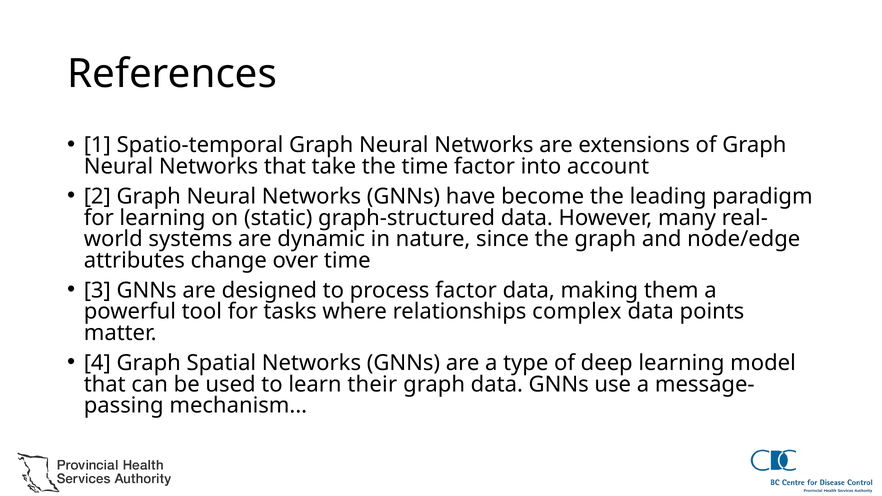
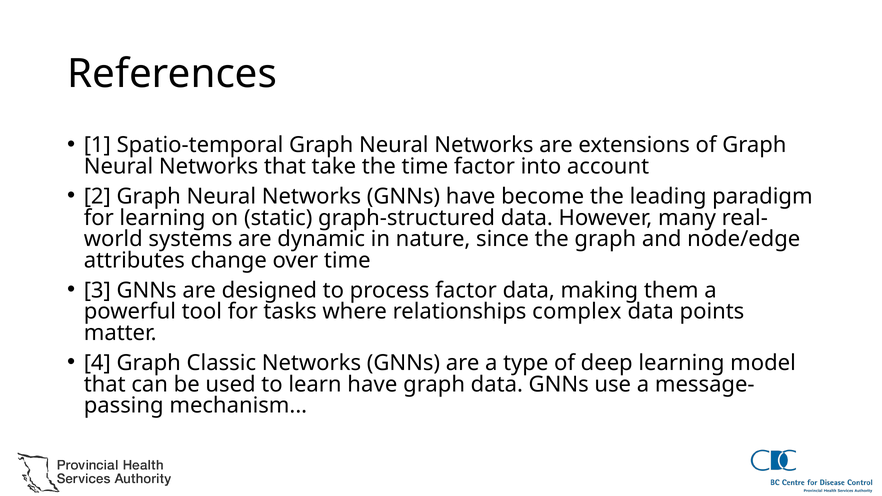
Spatial: Spatial -> Classic (221, 363)
learn their: their -> have (372, 384)
